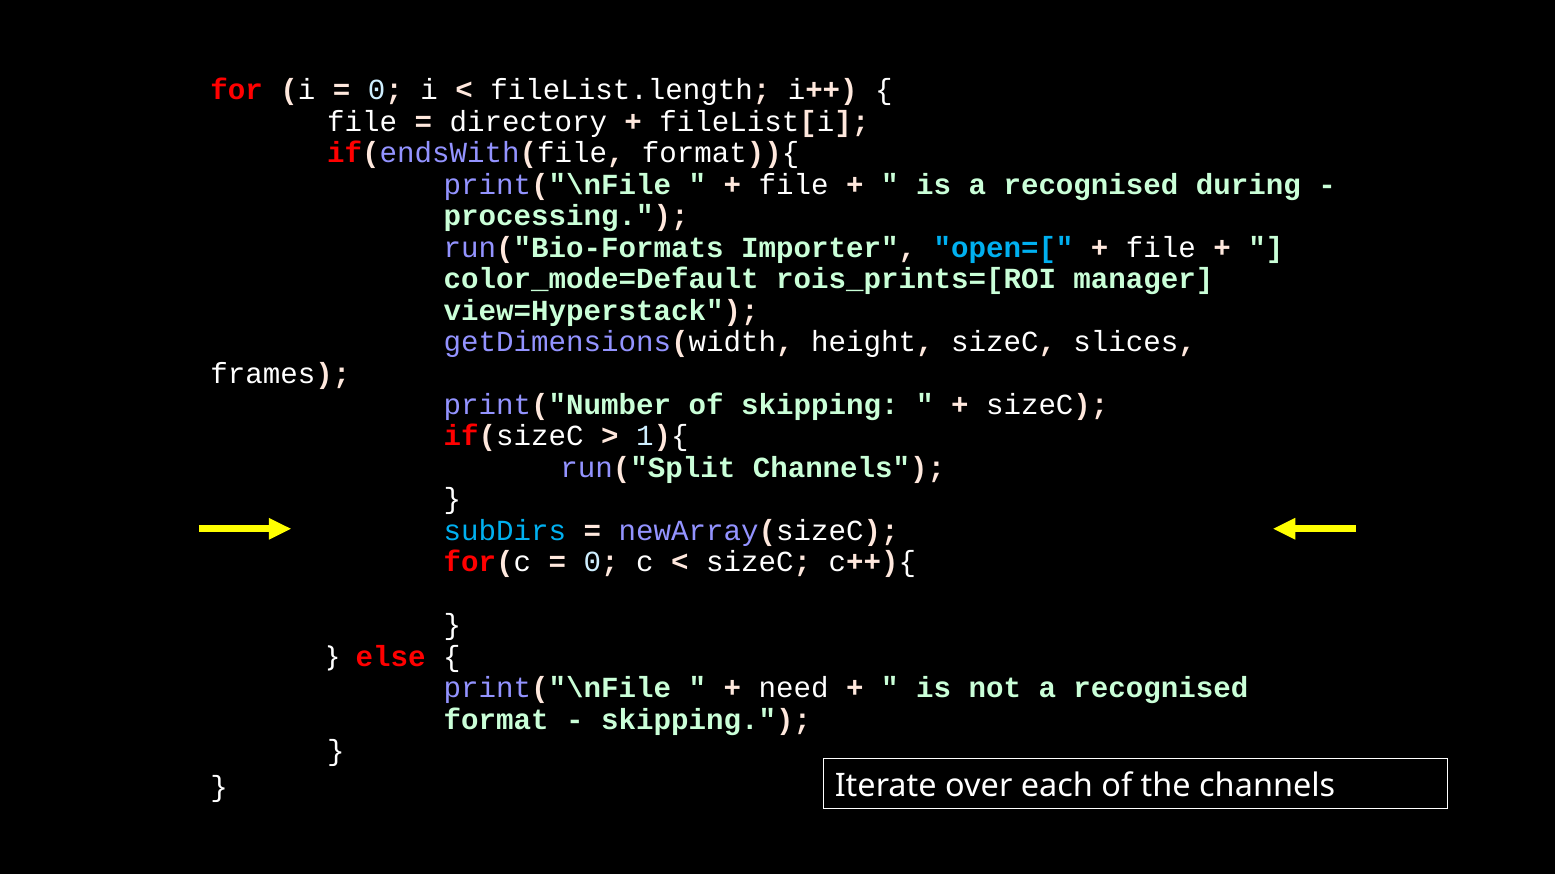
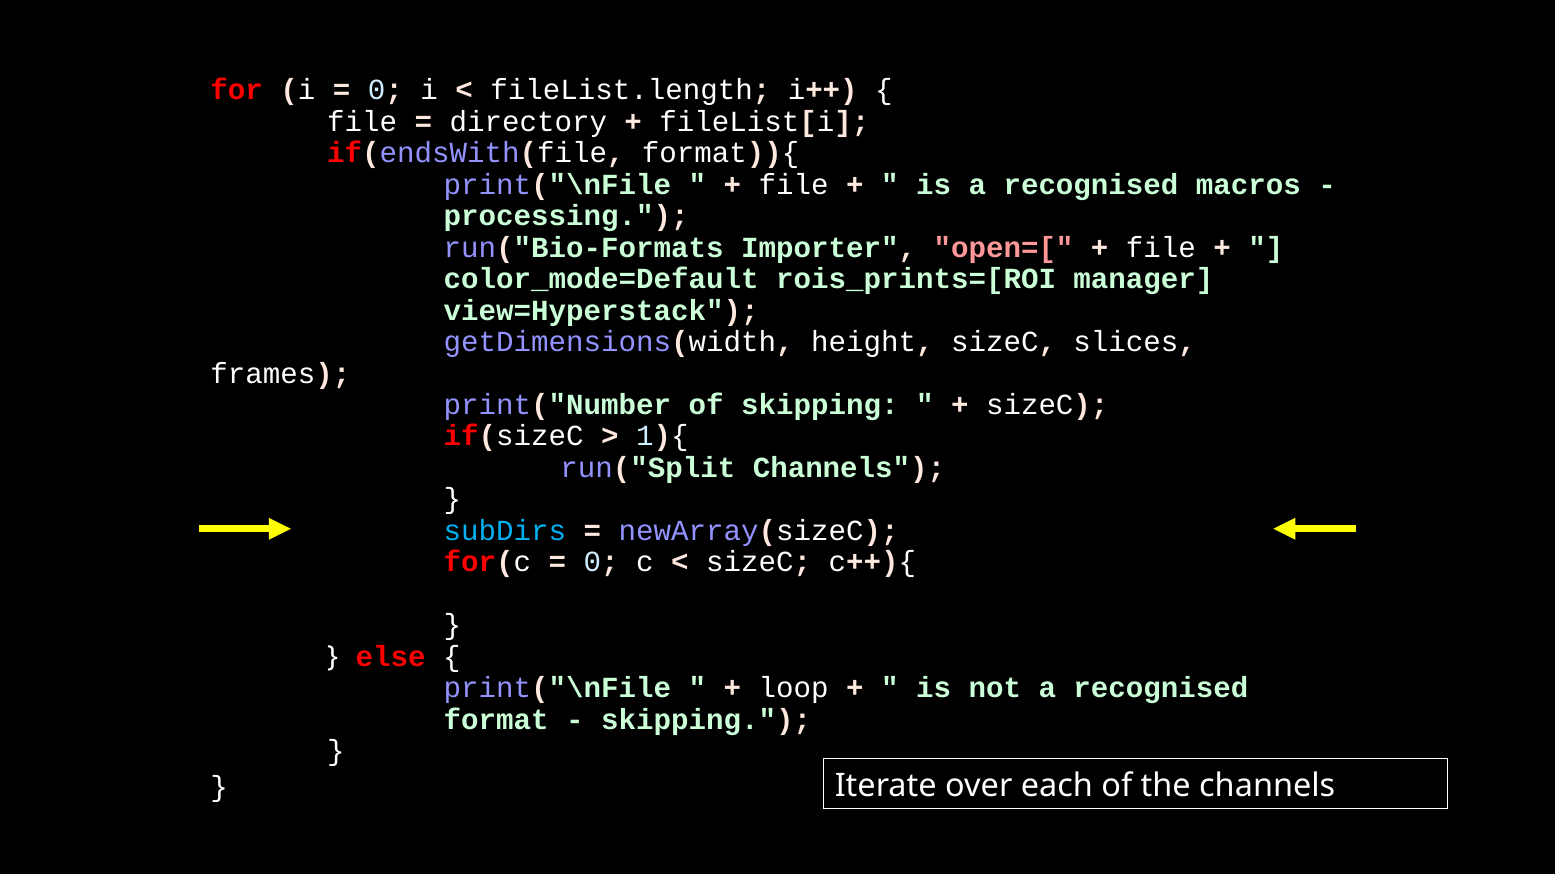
during: during -> macros (1248, 185)
open=[ colour: light blue -> pink (1004, 248)
need: need -> loop (794, 689)
